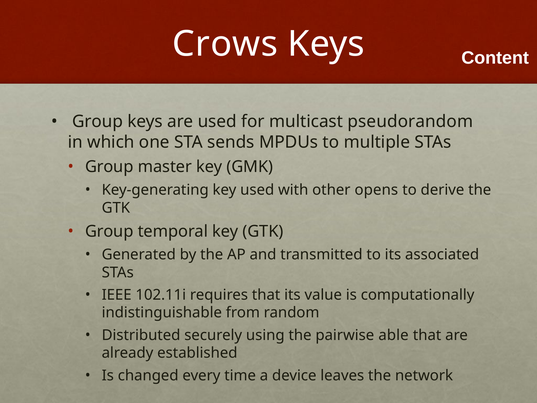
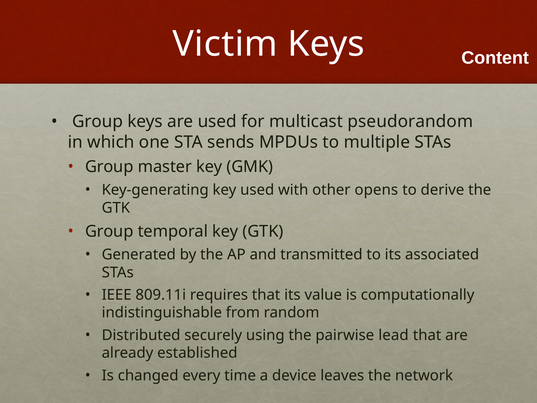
Crows: Crows -> Victim (225, 44)
102.11i: 102.11i -> 809.11i (161, 295)
able: able -> lead (394, 335)
